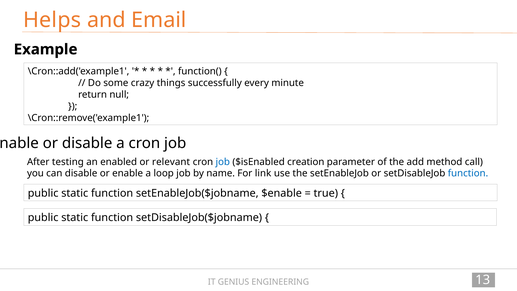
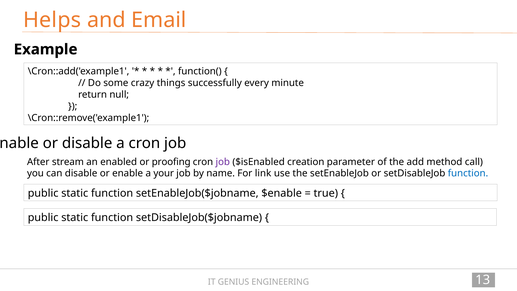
testing: testing -> stream (68, 162)
relevant: relevant -> proofing (171, 162)
job colour: blue -> purple (223, 162)
loop: loop -> your (164, 173)
